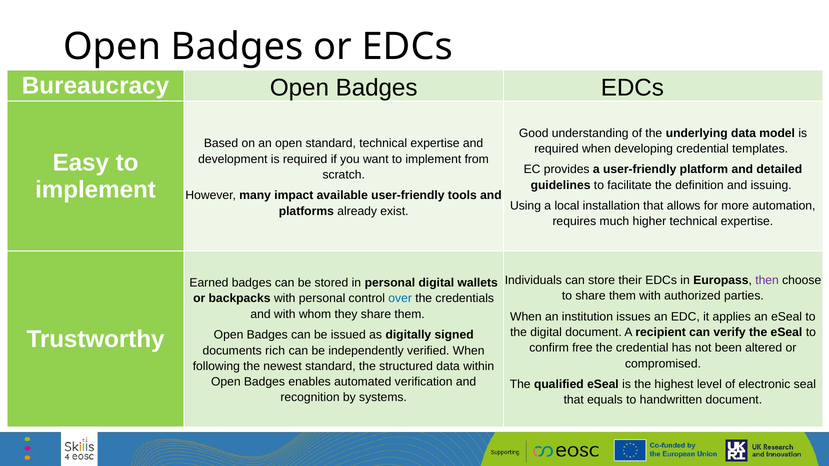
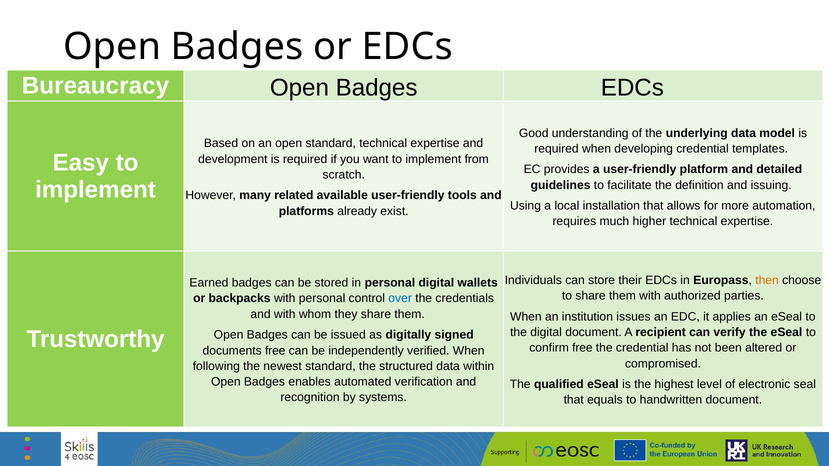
impact: impact -> related (294, 196)
then colour: purple -> orange (767, 280)
documents rich: rich -> free (275, 351)
